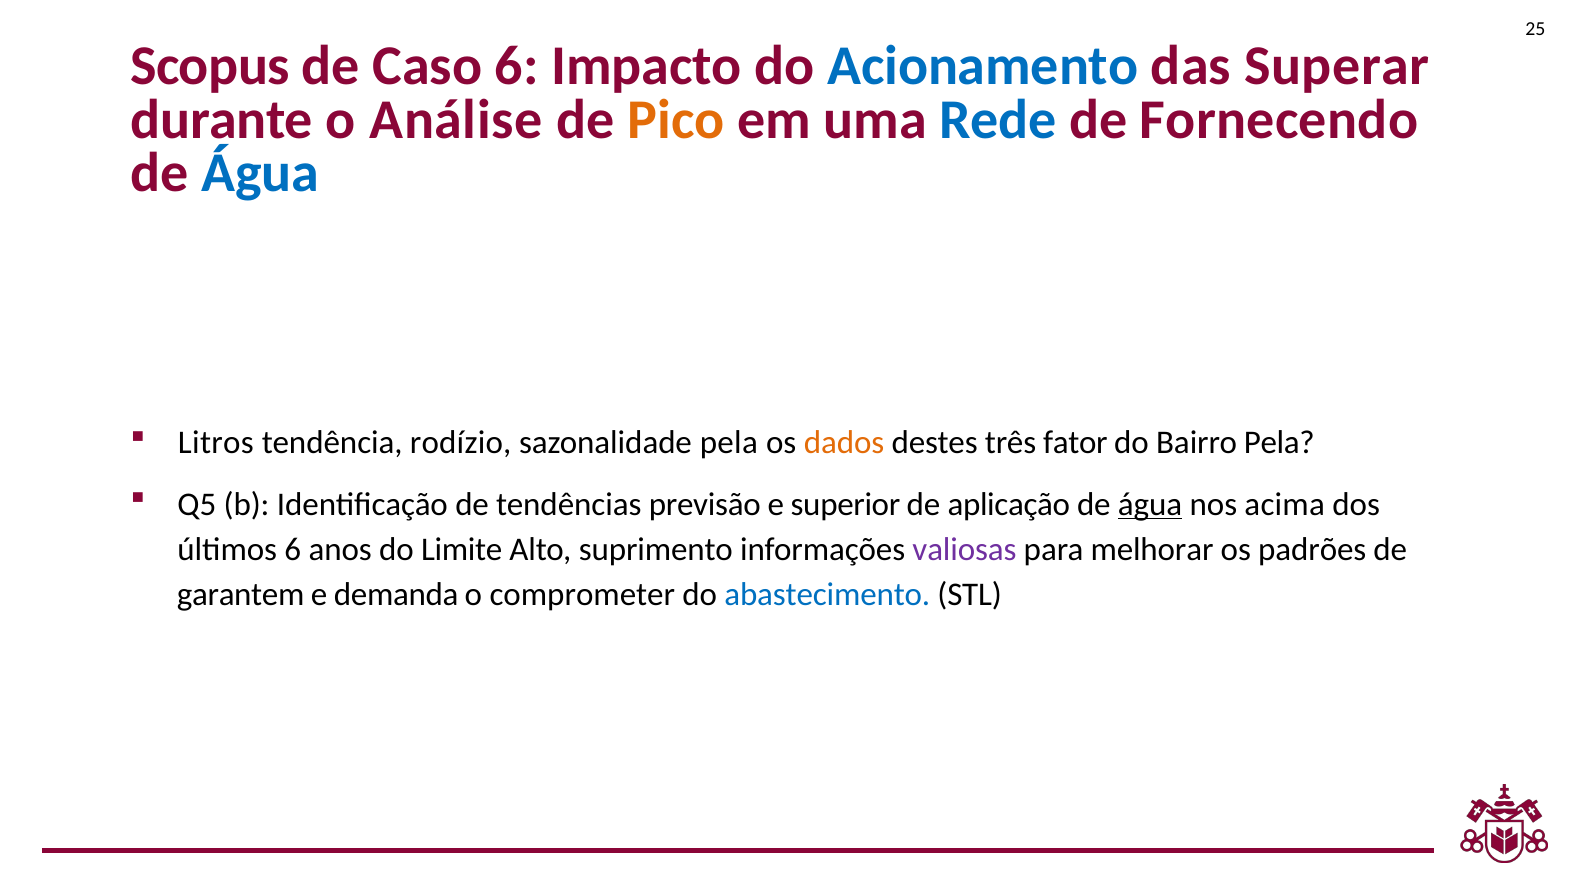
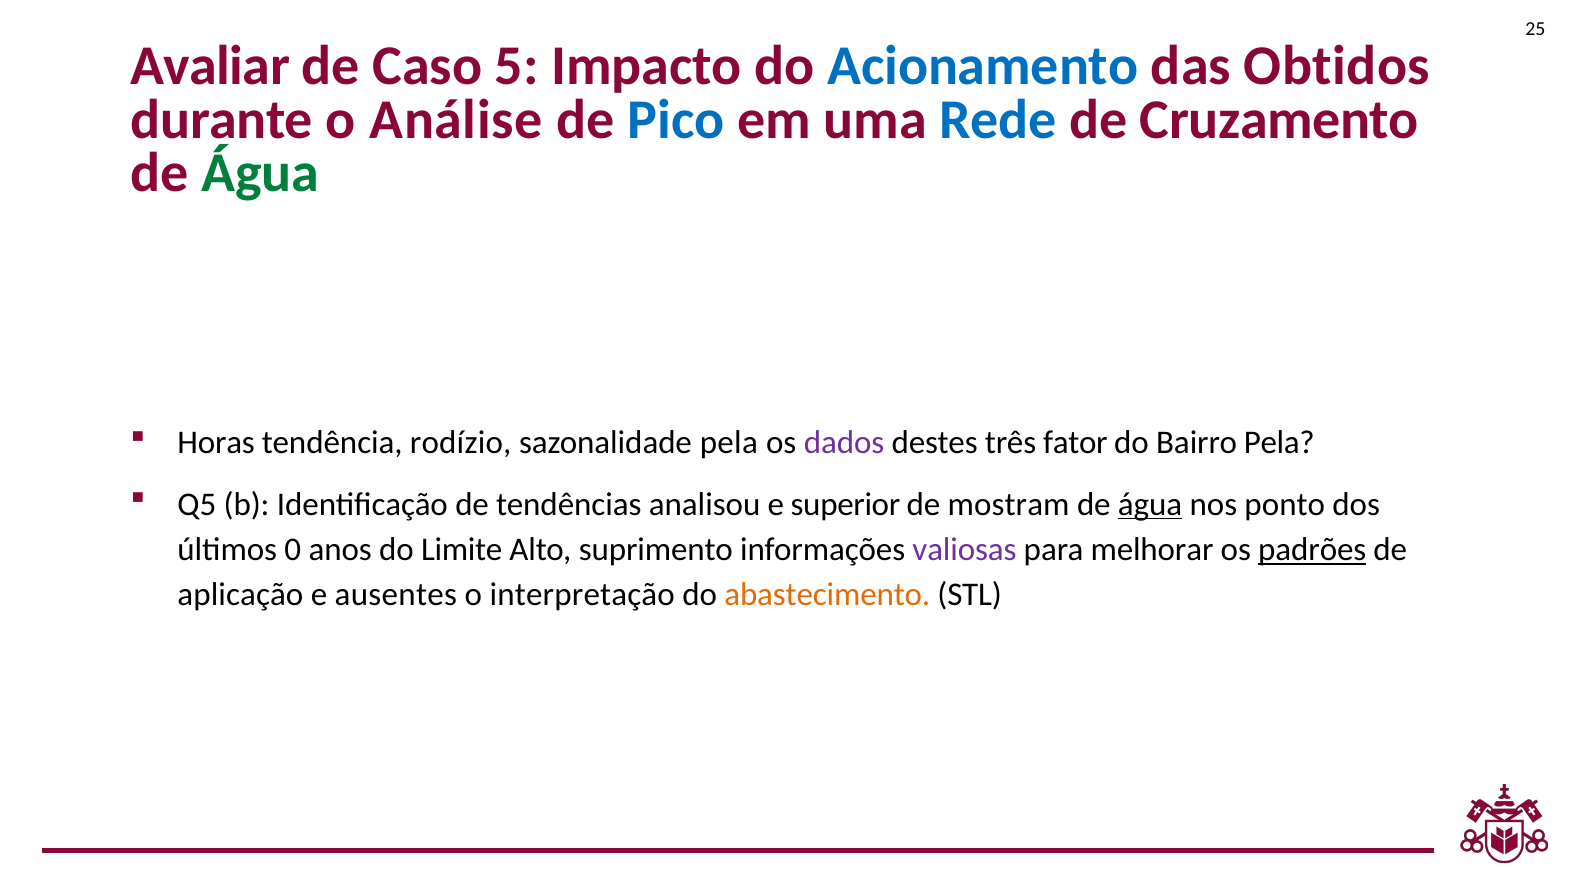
Scopus: Scopus -> Avaliar (210, 66)
Caso 6: 6 -> 5 (517, 66)
Superar: Superar -> Obtidos (1337, 66)
Pico colour: orange -> blue (676, 120)
Fornecendo: Fornecendo -> Cruzamento (1279, 120)
Água colour: blue -> green (260, 173)
Litros: Litros -> Horas (216, 443)
dados colour: orange -> purple (844, 443)
previsão: previsão -> analisou (705, 504)
aplicação: aplicação -> mostram (1009, 504)
acima: acima -> ponto (1285, 504)
últimos 6: 6 -> 0 (293, 549)
padrões underline: none -> present (1312, 549)
garantem: garantem -> aplicação (240, 595)
demanda: demanda -> ausentes (396, 595)
comprometer: comprometer -> interpretação (582, 595)
abastecimento colour: blue -> orange (827, 595)
